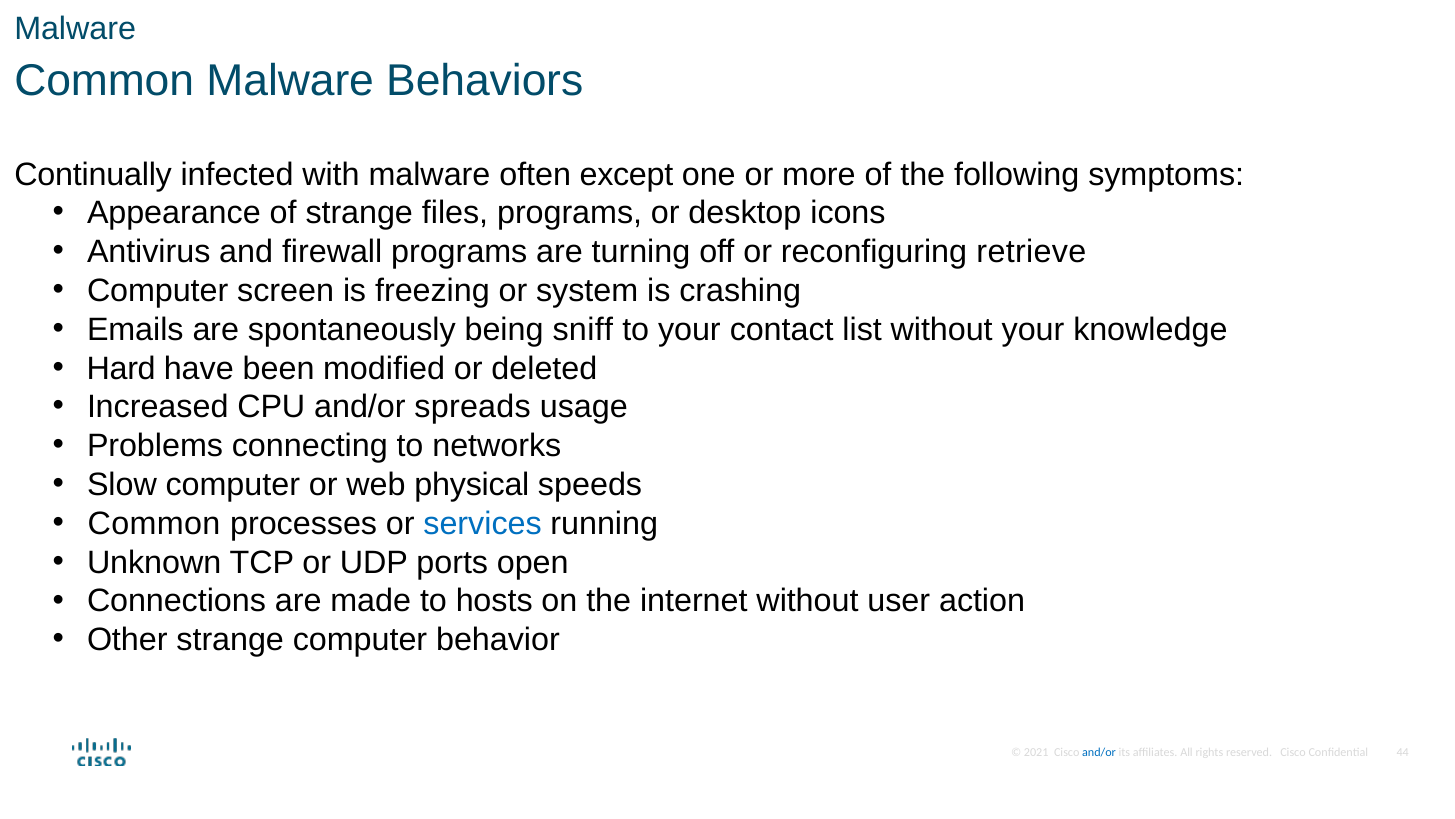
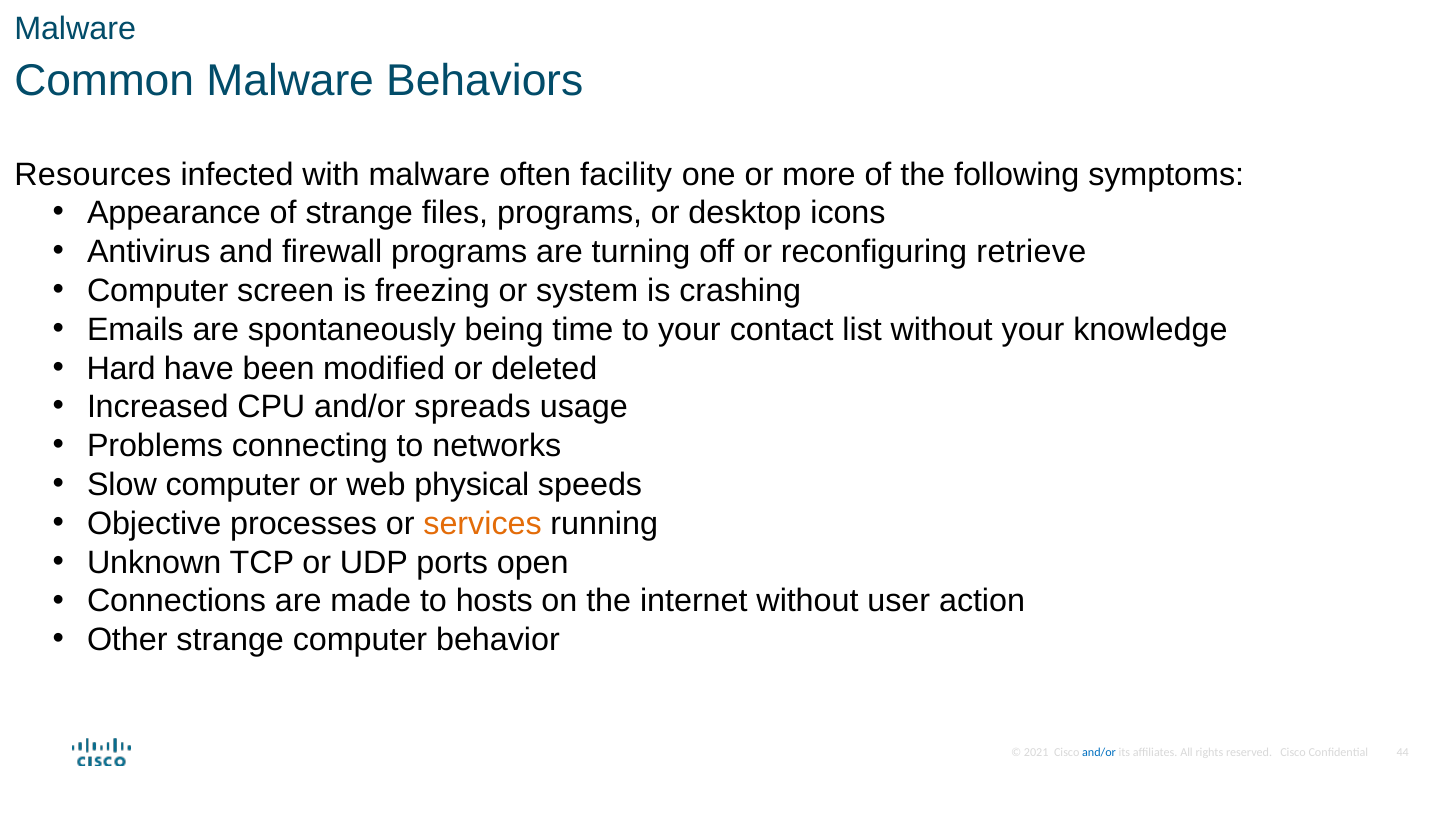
Continually: Continually -> Resources (93, 174)
except: except -> facility (626, 174)
sniff: sniff -> time (583, 329)
Common: Common -> Objective (154, 523)
services colour: blue -> orange (483, 523)
